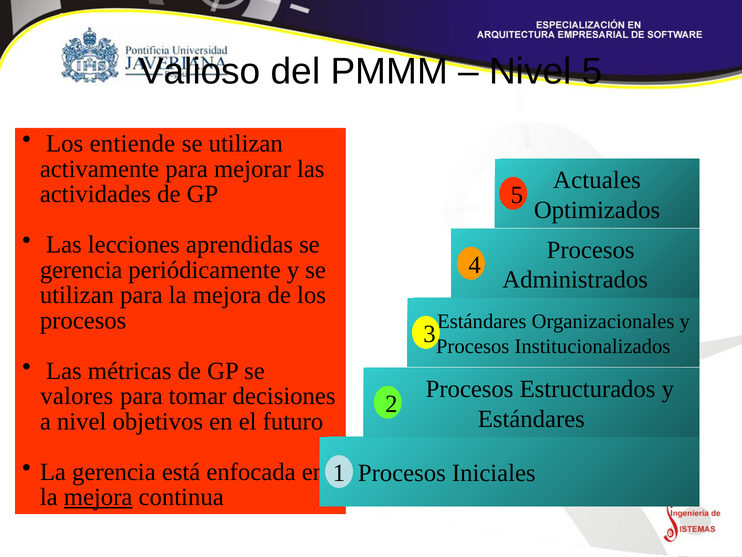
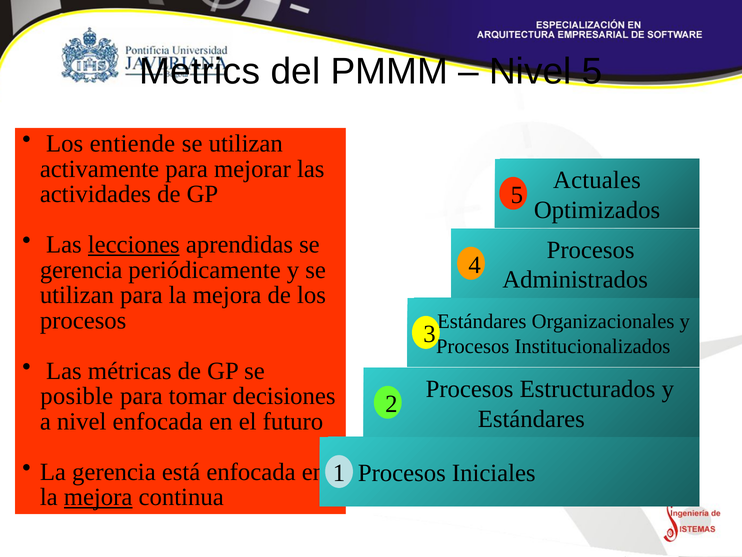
Valioso: Valioso -> Metrics (200, 71)
lecciones underline: none -> present (134, 244)
valores: valores -> posible (77, 396)
nivel objetivos: objetivos -> enfocada (158, 421)
